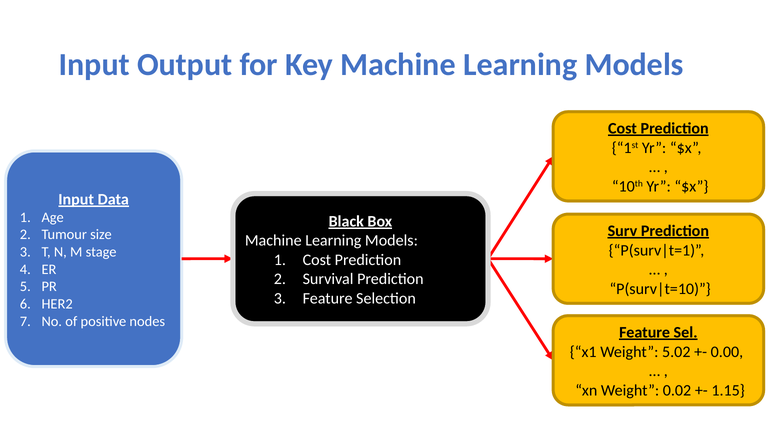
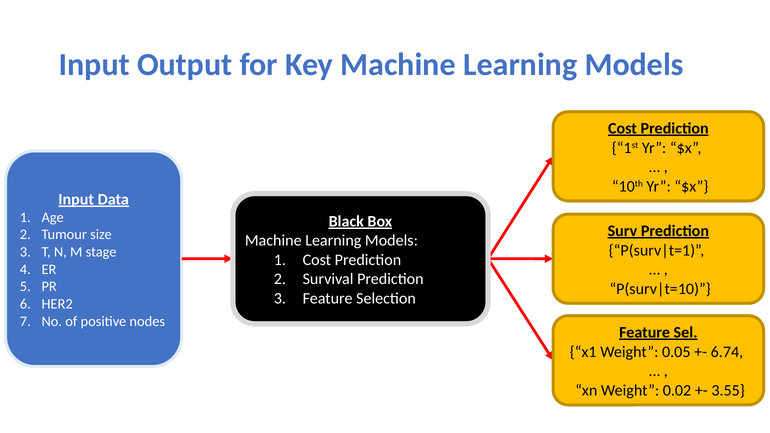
5.02: 5.02 -> 0.05 (676, 352)
0.00: 0.00 -> 6.74 (727, 352)
1.15: 1.15 -> 3.55 (728, 390)
